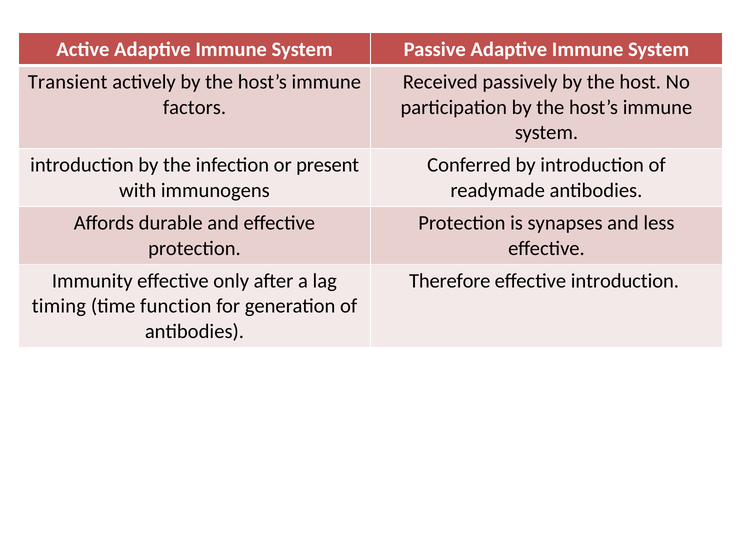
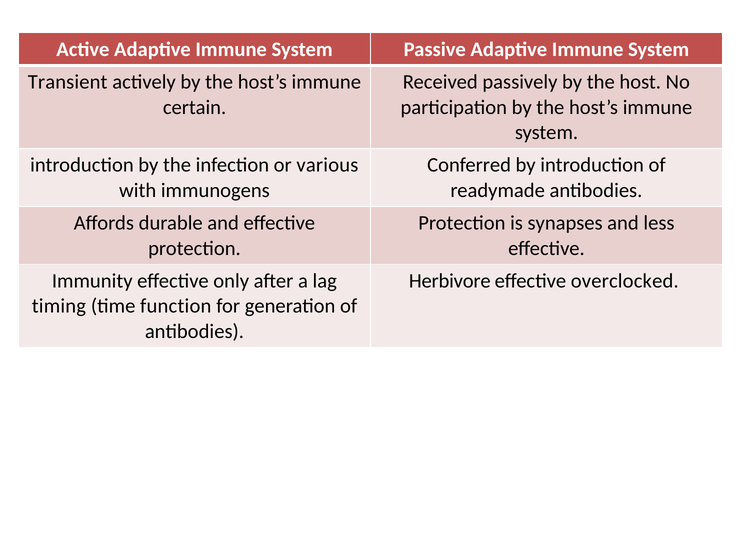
factors: factors -> certain (195, 107)
present: present -> various (327, 165)
Therefore: Therefore -> Herbivore (450, 281)
effective introduction: introduction -> overclocked (625, 281)
